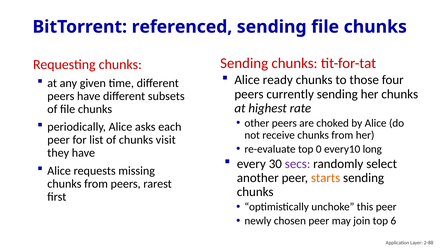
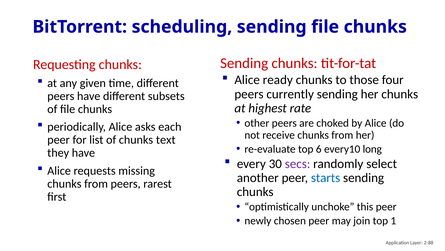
referenced: referenced -> scheduling (182, 27)
visit: visit -> text (166, 140)
0: 0 -> 6 (319, 149)
starts colour: orange -> blue (326, 177)
6: 6 -> 1 (393, 220)
